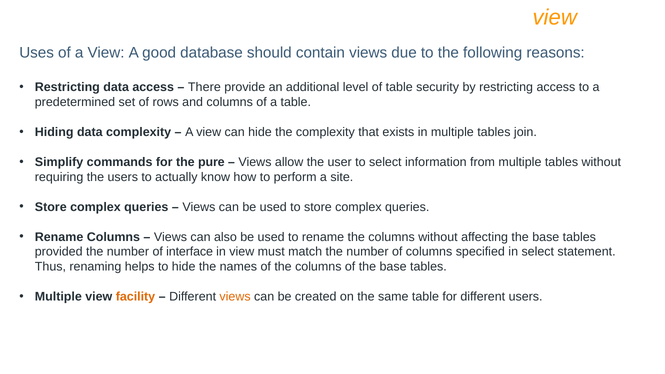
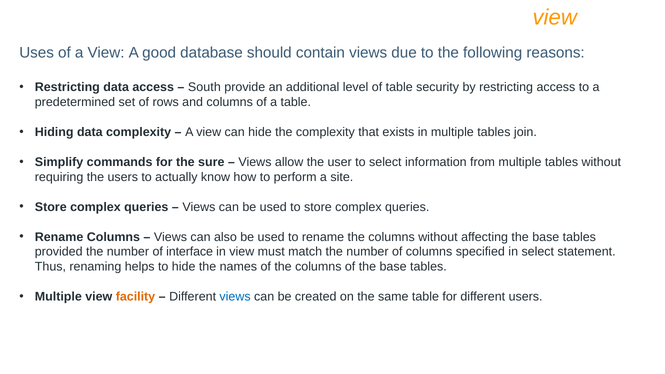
There: There -> South (204, 87)
pure: pure -> sure (211, 162)
views colour: orange -> blue (235, 297)
